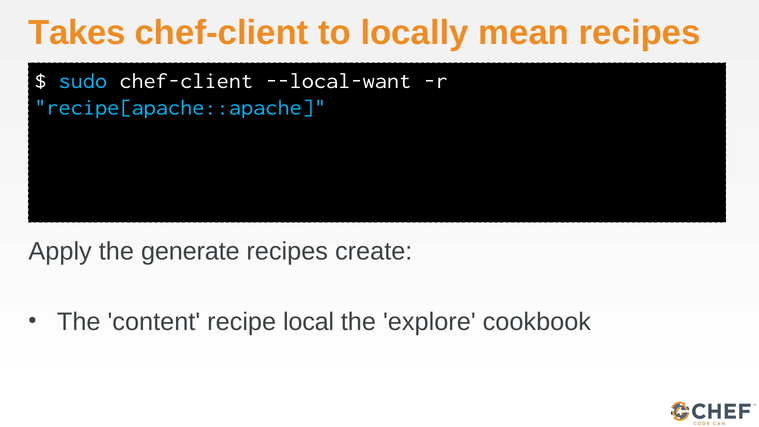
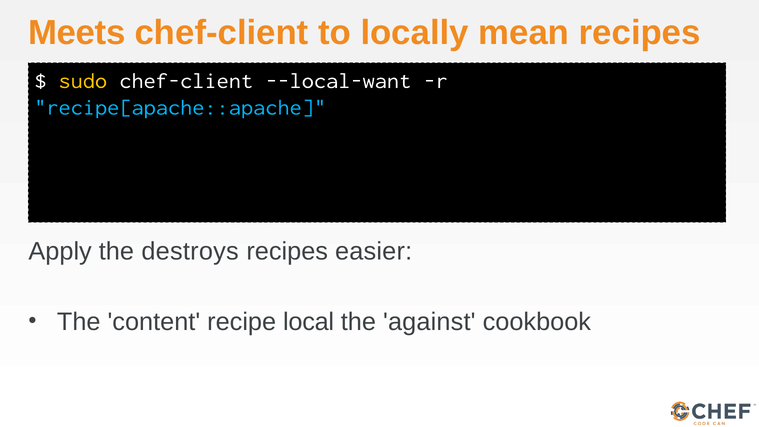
Takes: Takes -> Meets (77, 33)
sudo colour: light blue -> yellow (83, 81)
generate: generate -> destroys (190, 251)
create: create -> easier (374, 251)
explore: explore -> against (429, 322)
